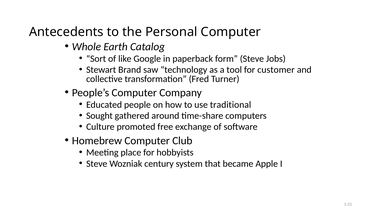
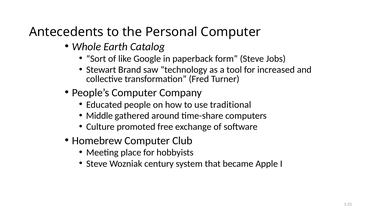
customer: customer -> increased (276, 70)
Sought: Sought -> Middle (99, 116)
